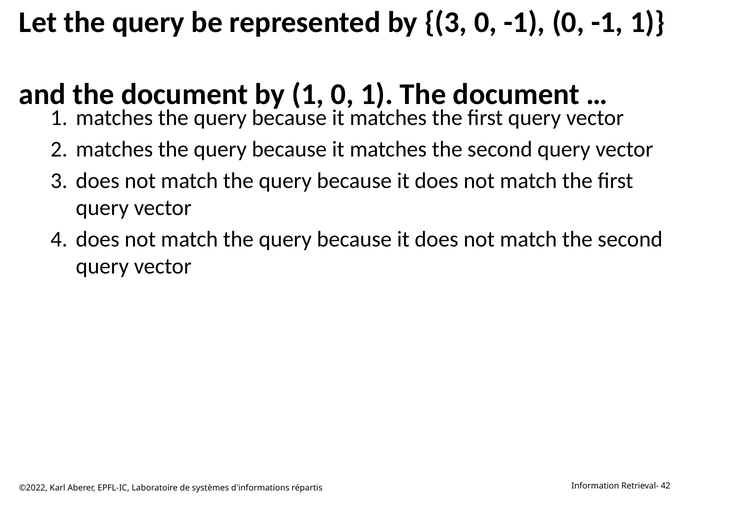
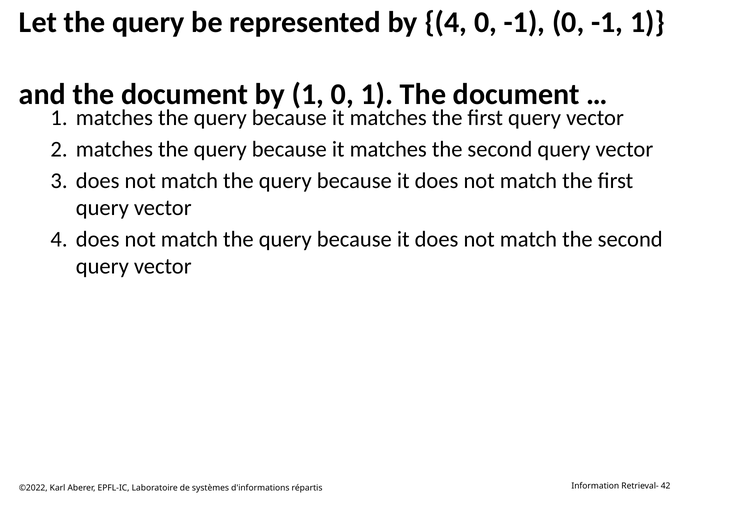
by 3: 3 -> 4 (446, 22)
